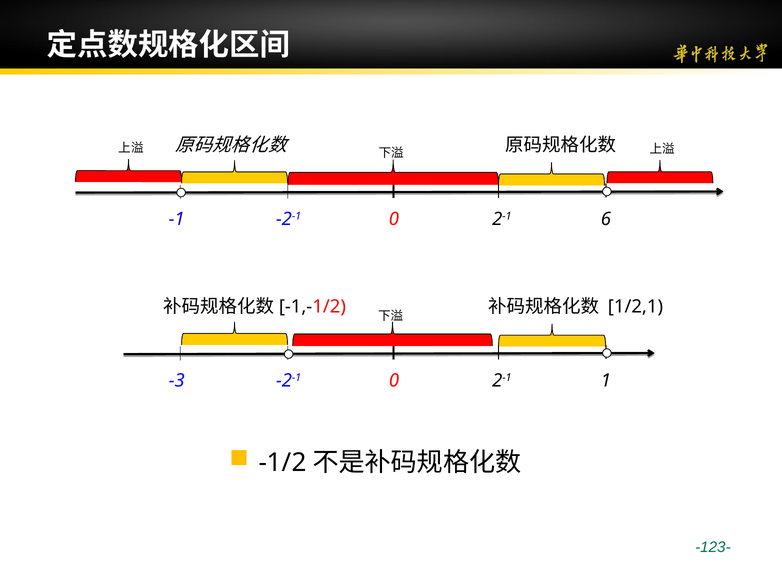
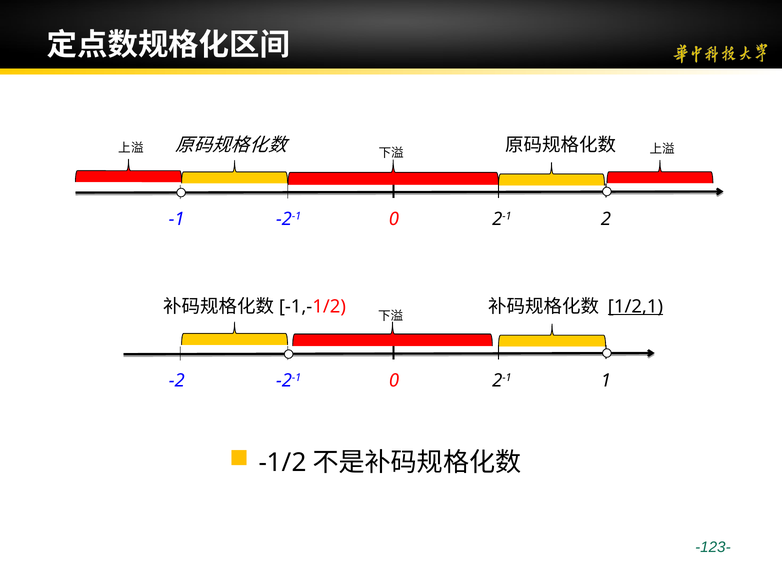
6: 6 -> 2 (606, 219)
1/2,1 underline: none -> present (635, 307)
-3: -3 -> -2 (177, 381)
